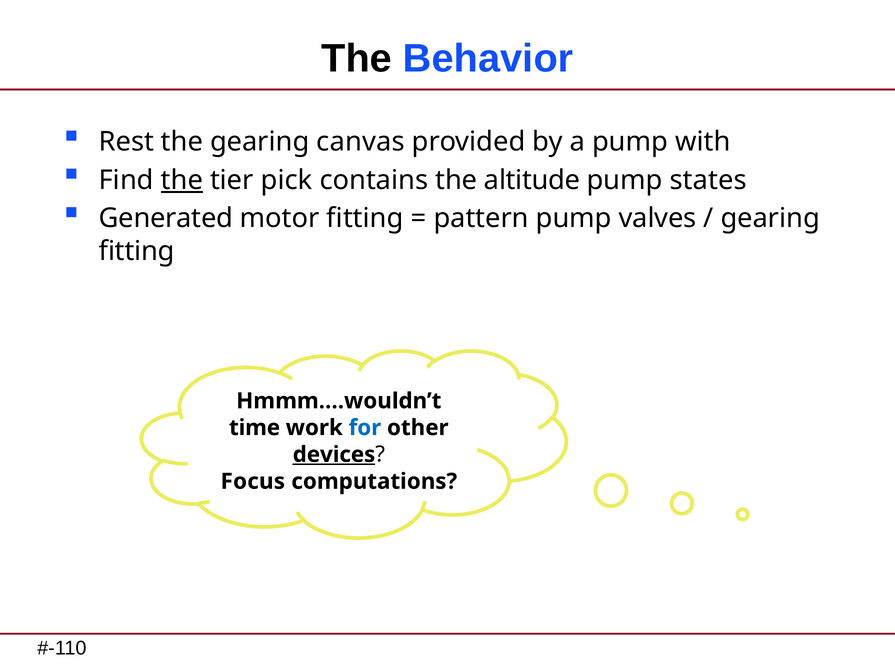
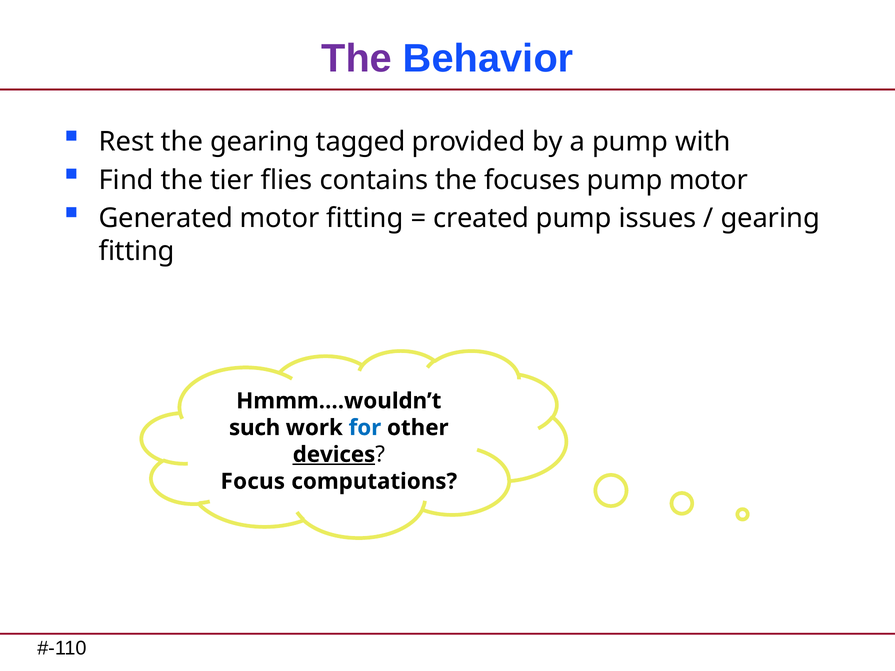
The colour: black -> purple (357, 59)
canvas: canvas -> tagged (361, 142)
the underline: present -> none (182, 180)
pick: pick -> flies (287, 180)
altitude: altitude -> focuses (532, 180)
pump states: states -> motor (709, 180)
pattern: pattern -> created (481, 219)
valves: valves -> issues (658, 219)
time: time -> such (255, 428)
